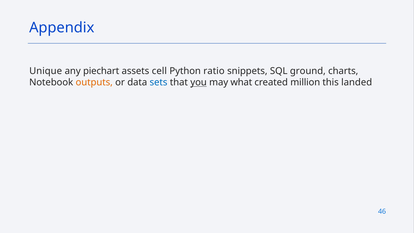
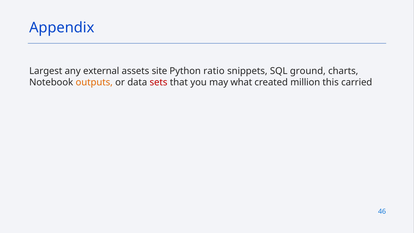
Unique: Unique -> Largest (46, 71)
piechart: piechart -> external (101, 71)
cell: cell -> site (159, 71)
sets colour: blue -> red (159, 82)
you underline: present -> none (199, 82)
landed: landed -> carried (357, 82)
